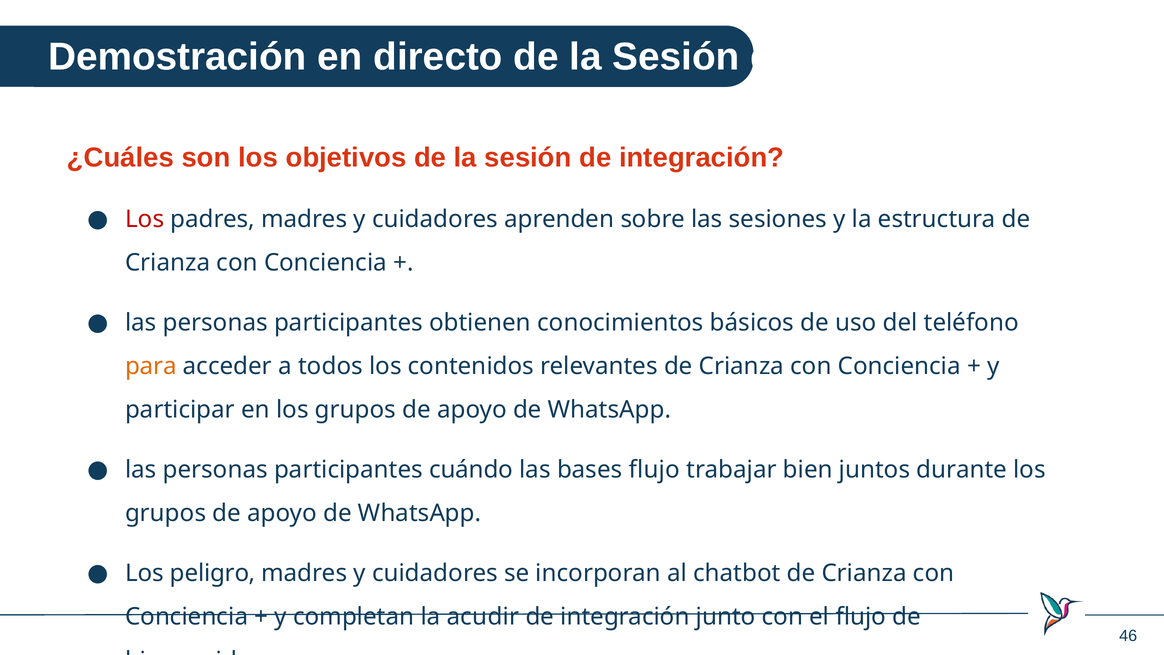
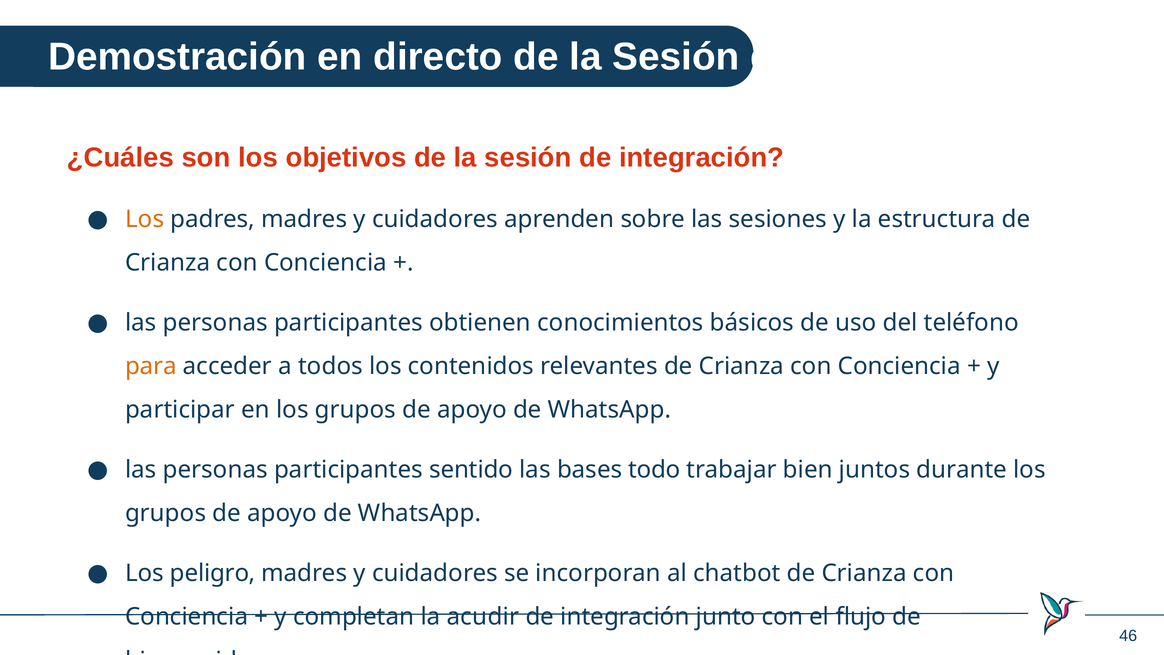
Los colour: red -> orange (145, 219)
cuándo: cuándo -> sentido (471, 470)
bases flujo: flujo -> todo (654, 470)
